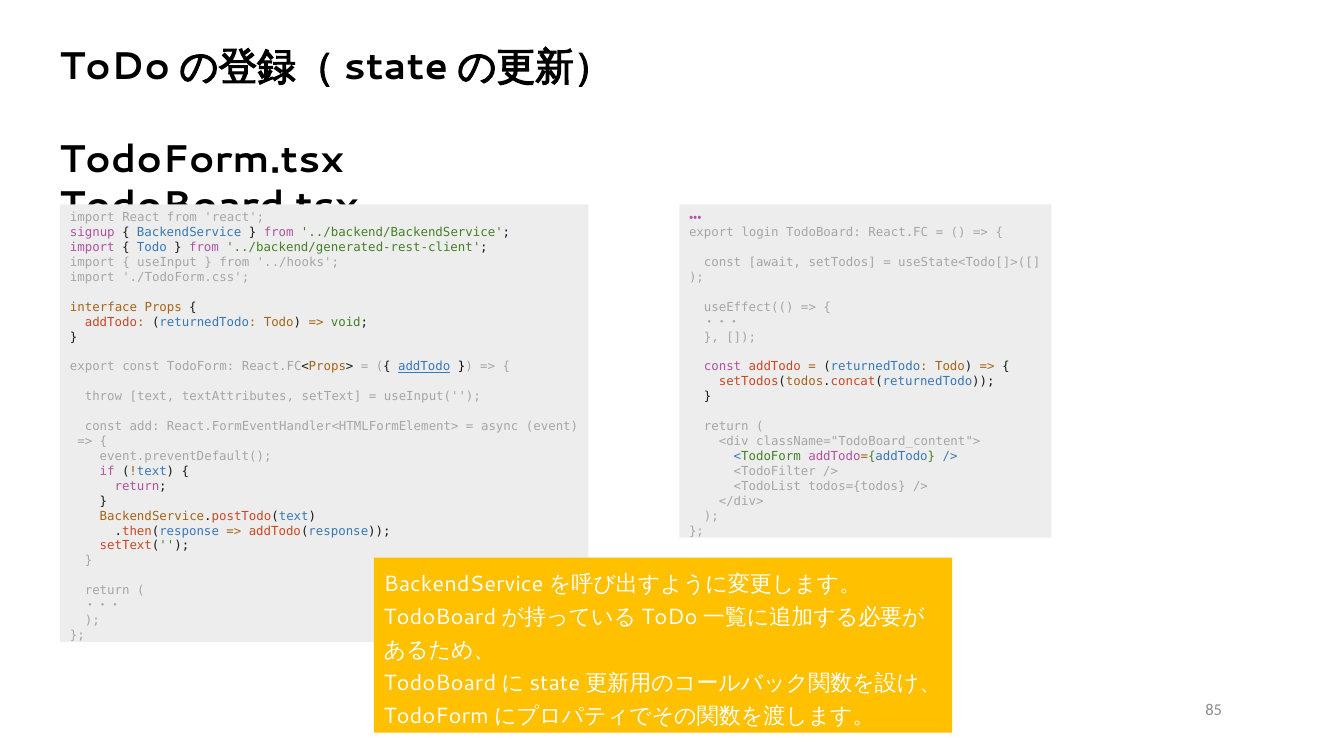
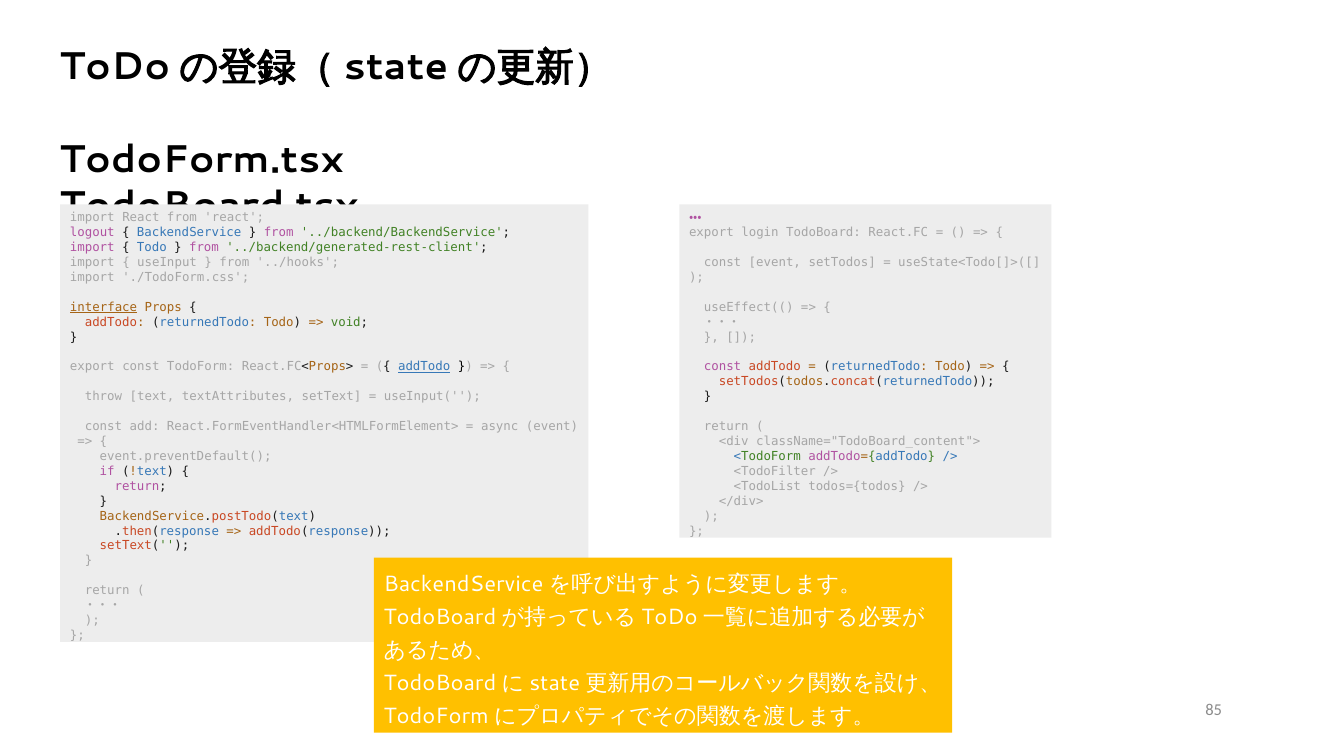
signup: signup -> logout (92, 233)
const await: await -> event (775, 262)
interface underline: none -> present (104, 307)
